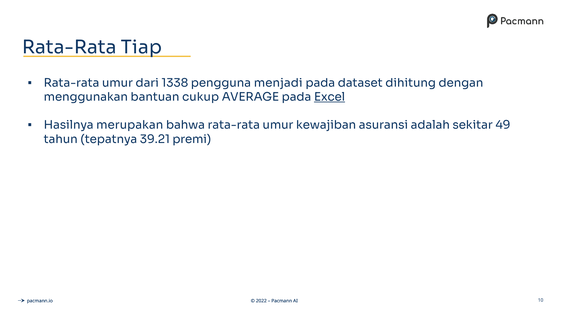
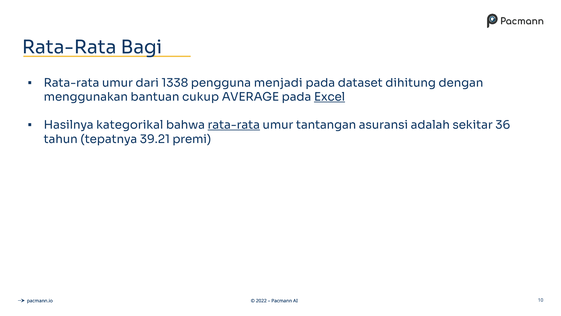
Tiap: Tiap -> Bagi (142, 47)
merupakan: merupakan -> kategorikal (130, 125)
rata-rata underline: none -> present (234, 125)
kewajiban: kewajiban -> tantangan (326, 125)
49: 49 -> 36 (503, 125)
